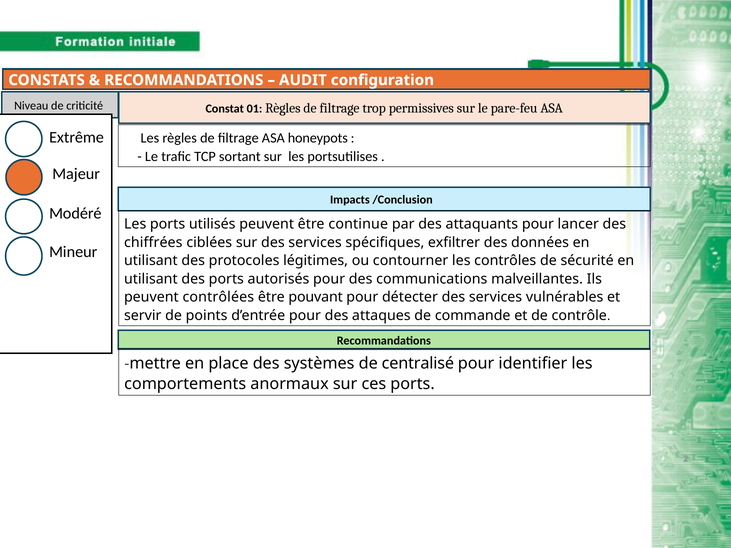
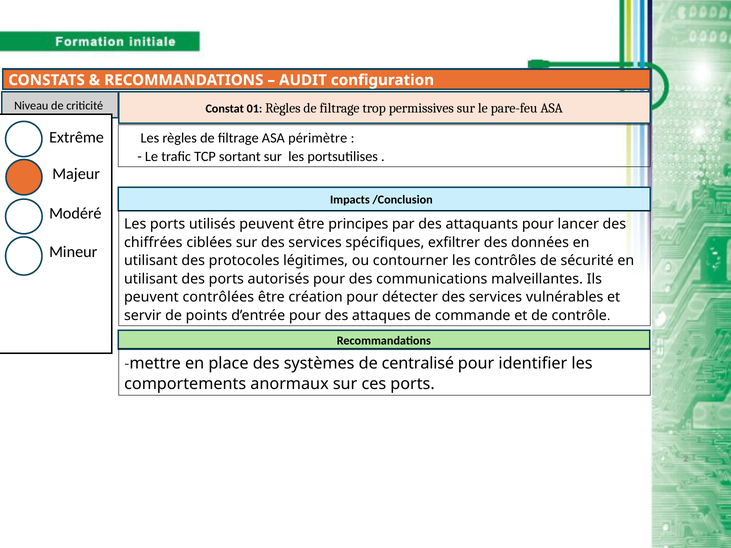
honeypots: honeypots -> périmètre (318, 138)
continue: continue -> principes (358, 224)
pouvant: pouvant -> création (316, 297)
